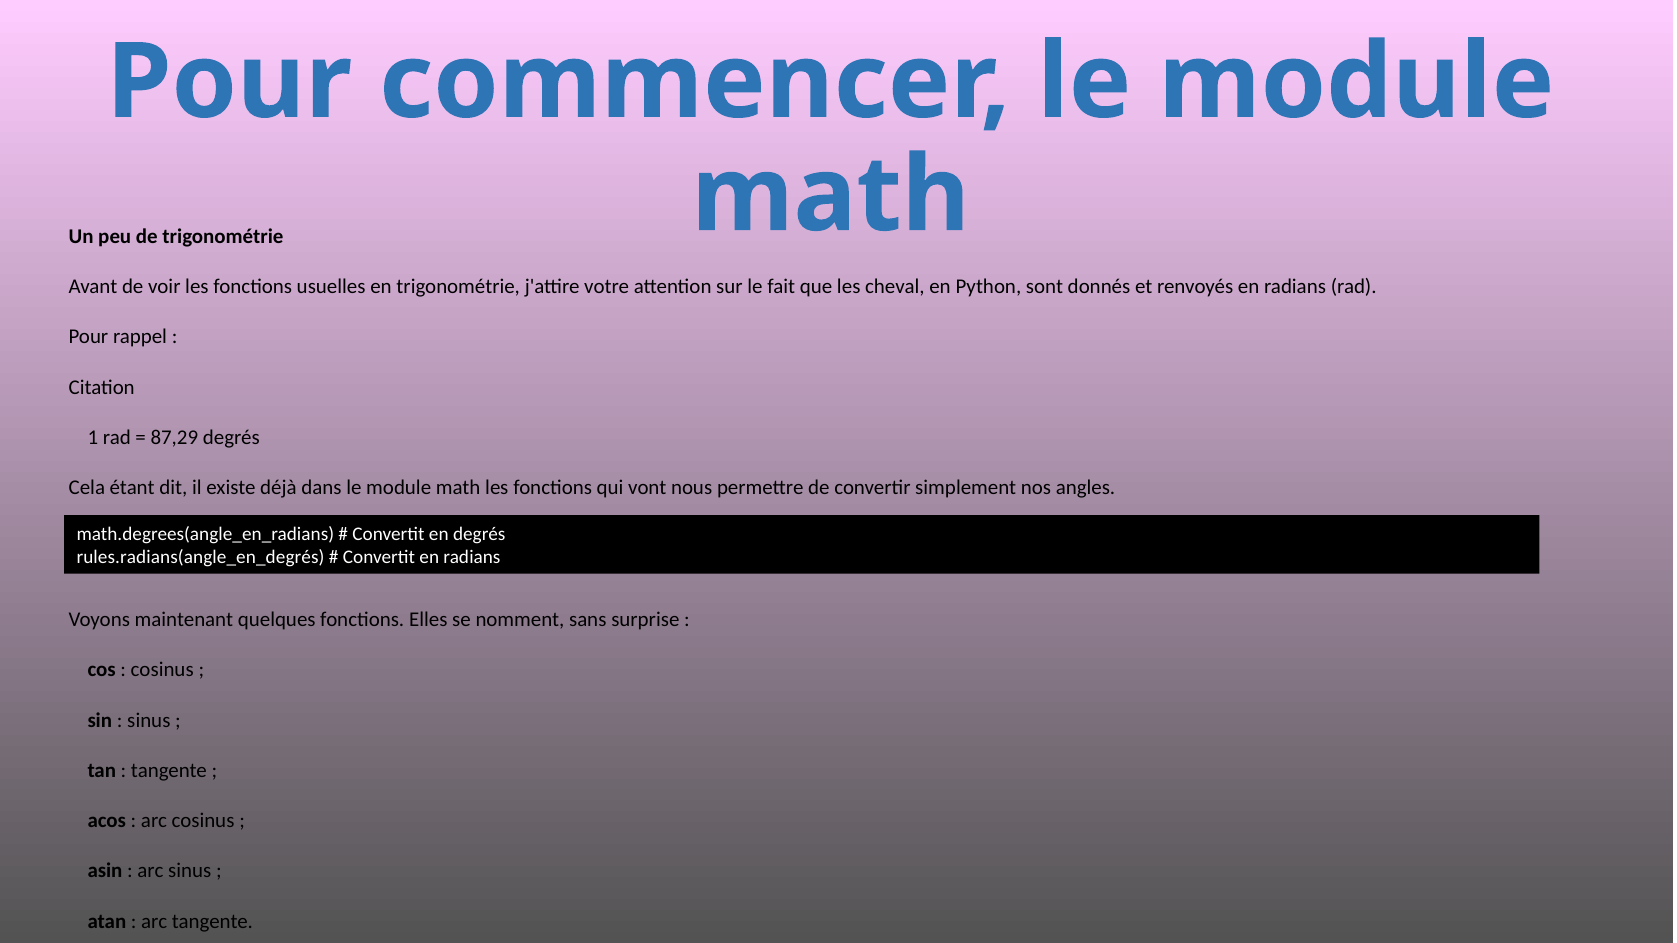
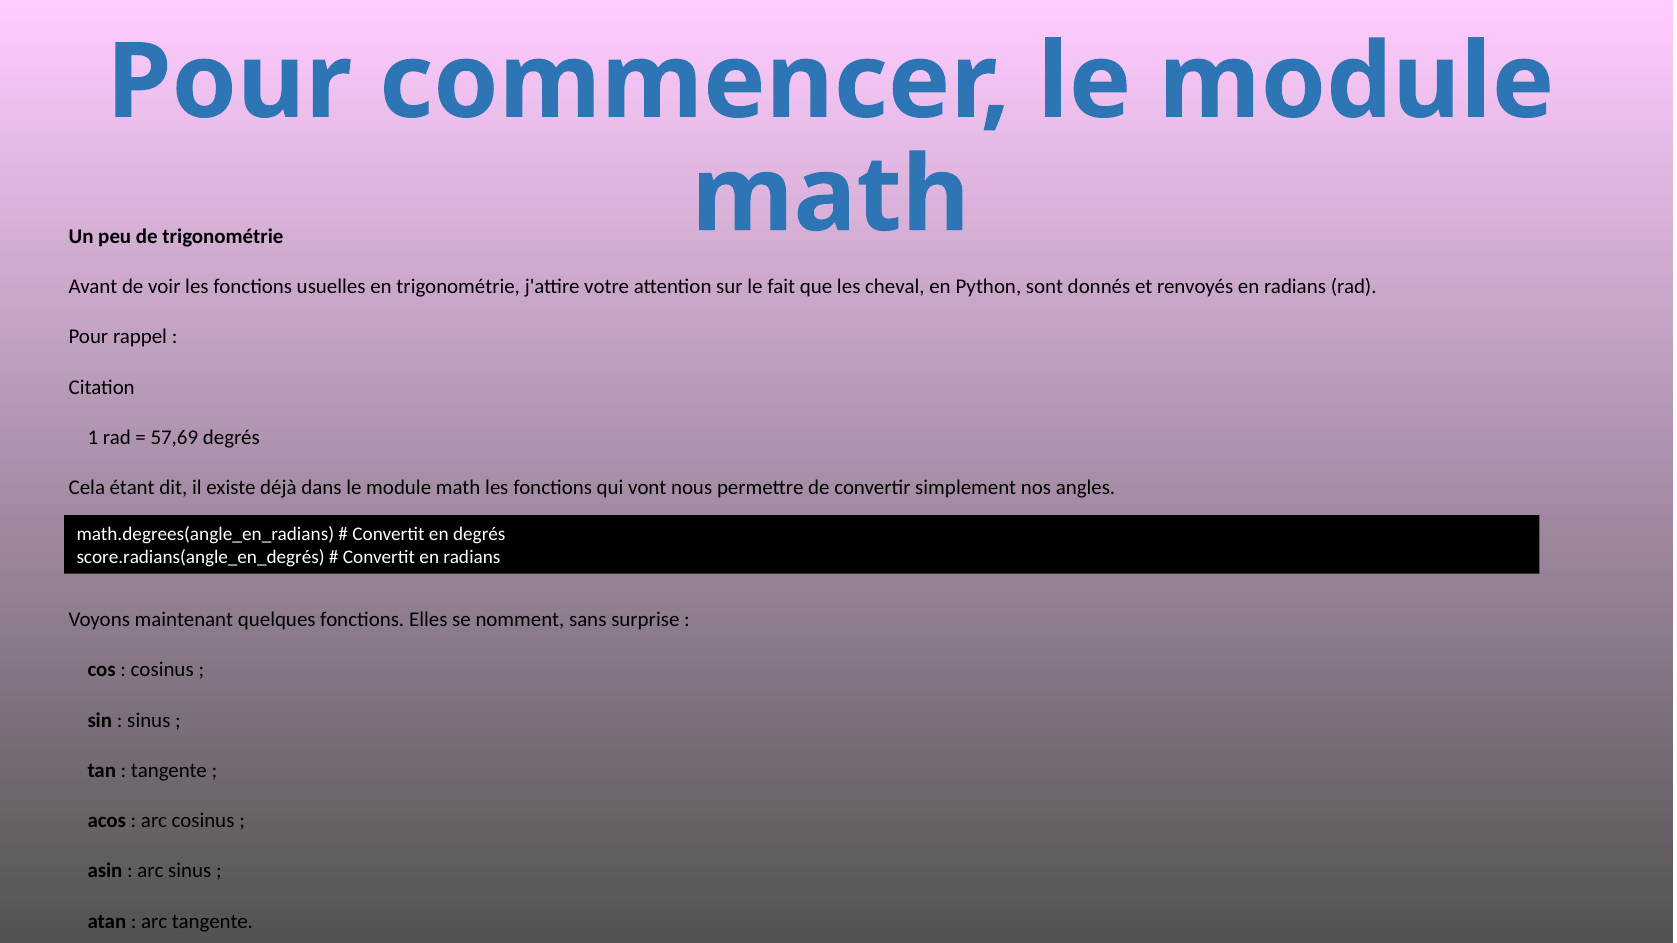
87,29: 87,29 -> 57,69 (174, 438)
rules.radians(angle_en_degrés: rules.radians(angle_en_degrés -> score.radians(angle_en_degrés (201, 557)
